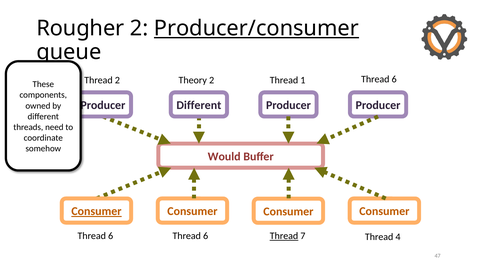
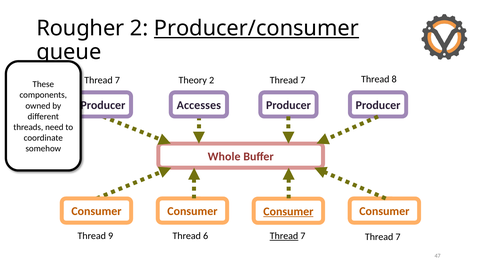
2: 2 -> 7 (117, 80)
1: 1 -> 7 (303, 80)
6: 6 -> 8 (394, 79)
Different: Different -> Accesses (199, 105)
Would: Would -> Whole (224, 157)
Consumer underline: present -> none (96, 212)
Consumer underline: none -> present (288, 212)
6: 6 -> 9 (111, 236)
4: 4 -> 7 (398, 237)
